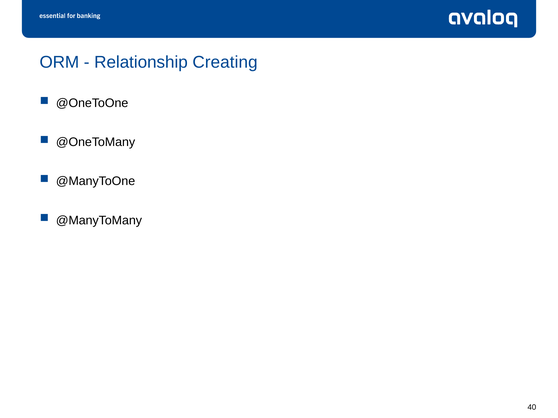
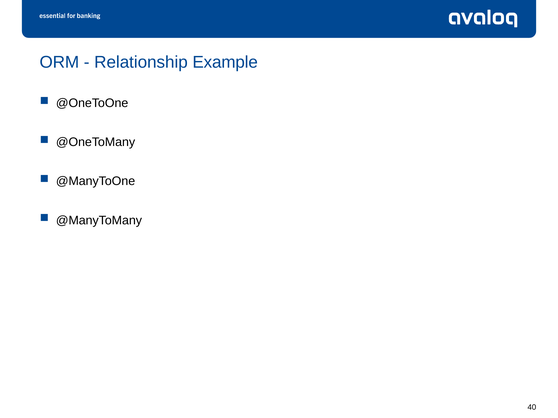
Creating: Creating -> Example (225, 62)
